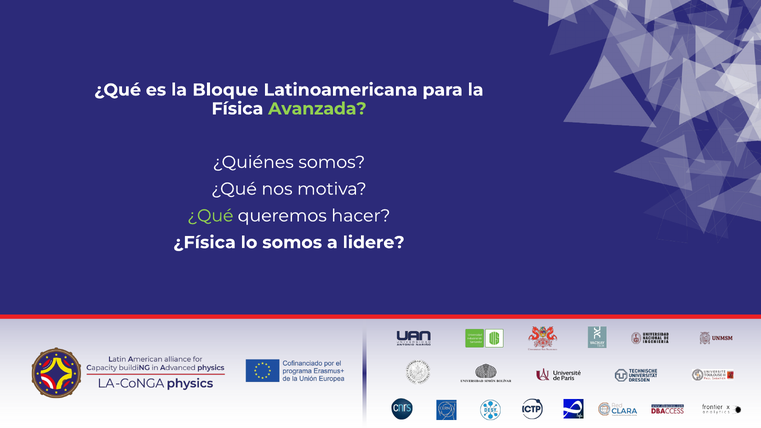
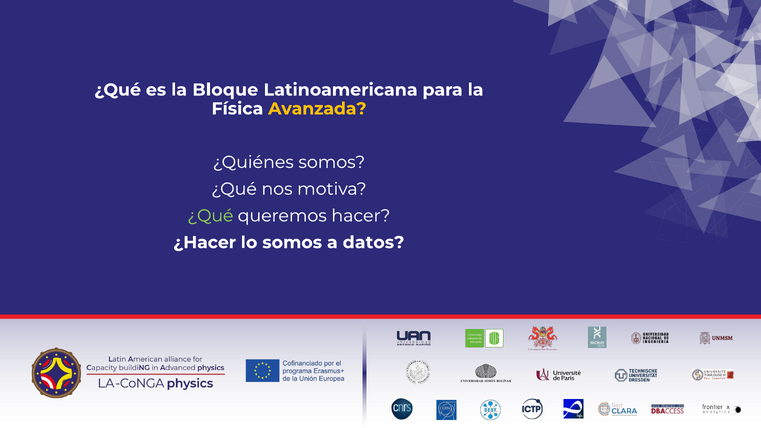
Avanzada colour: light green -> yellow (317, 109)
¿Física: ¿Física -> ¿Hacer (205, 243)
lidere: lidere -> datos (374, 243)
